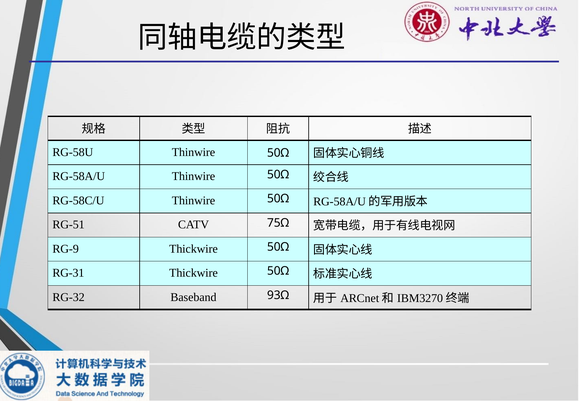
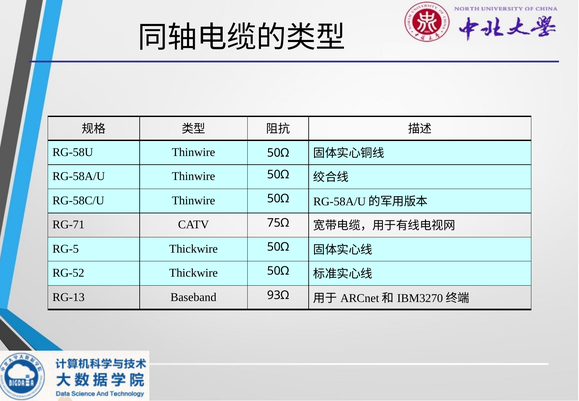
RG-51: RG-51 -> RG-71 (69, 225)
RG-9: RG-9 -> RG-5 (66, 249)
RG-31: RG-31 -> RG-52 (68, 273)
RG-32: RG-32 -> RG-13 (69, 297)
